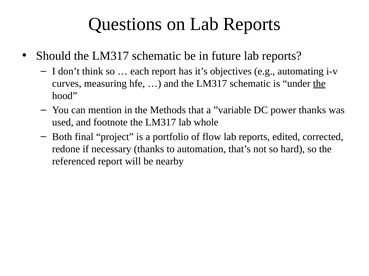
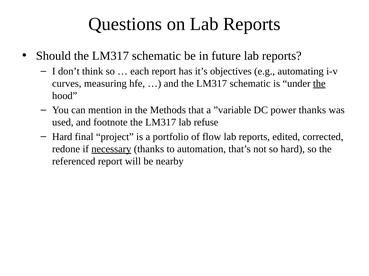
whole: whole -> refuse (206, 123)
Both: Both -> Hard (62, 137)
necessary underline: none -> present (111, 149)
